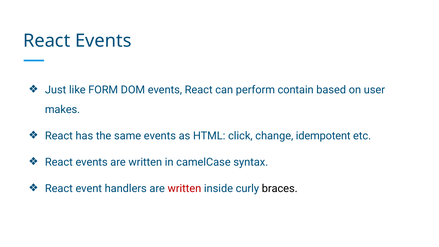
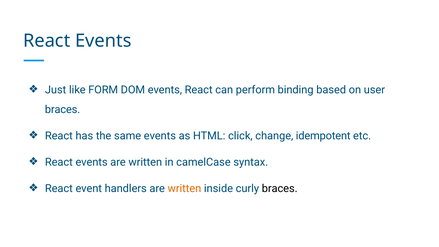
contain: contain -> binding (296, 90)
makes: makes -> braces (63, 110)
written colour: red -> orange (184, 189)
